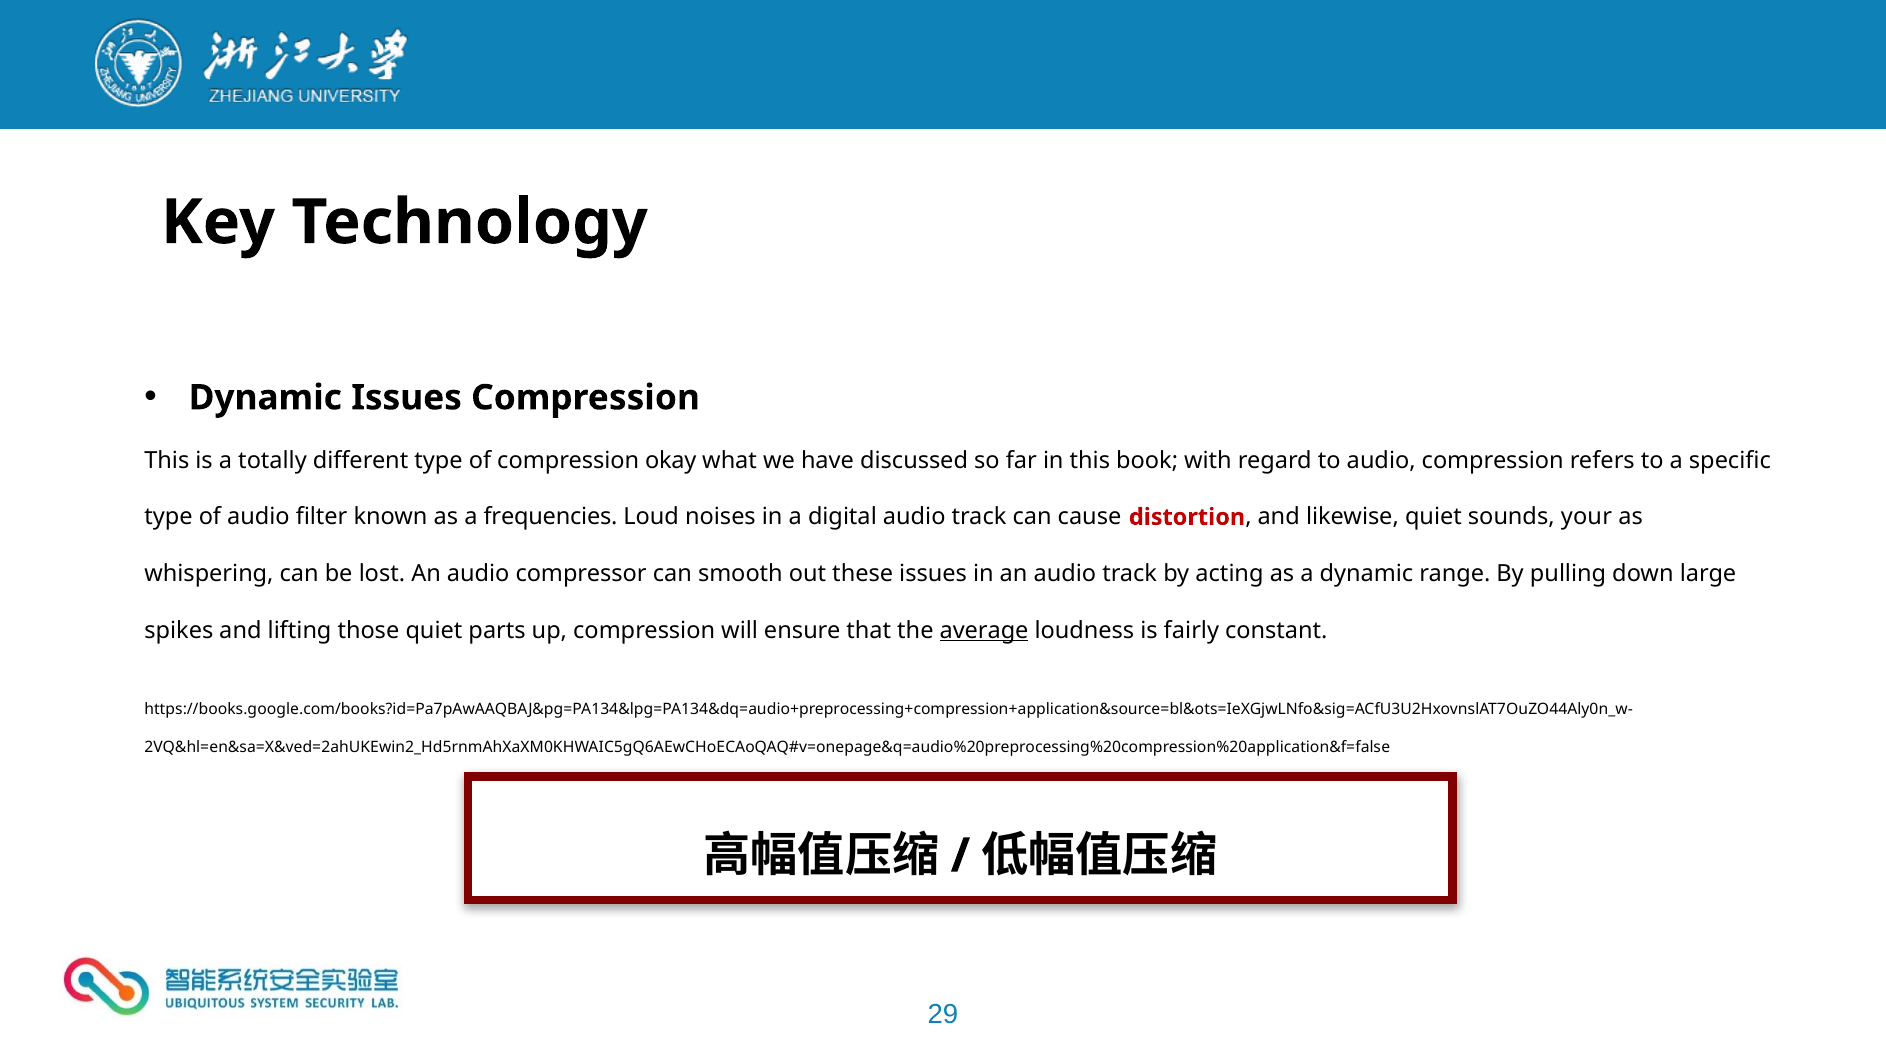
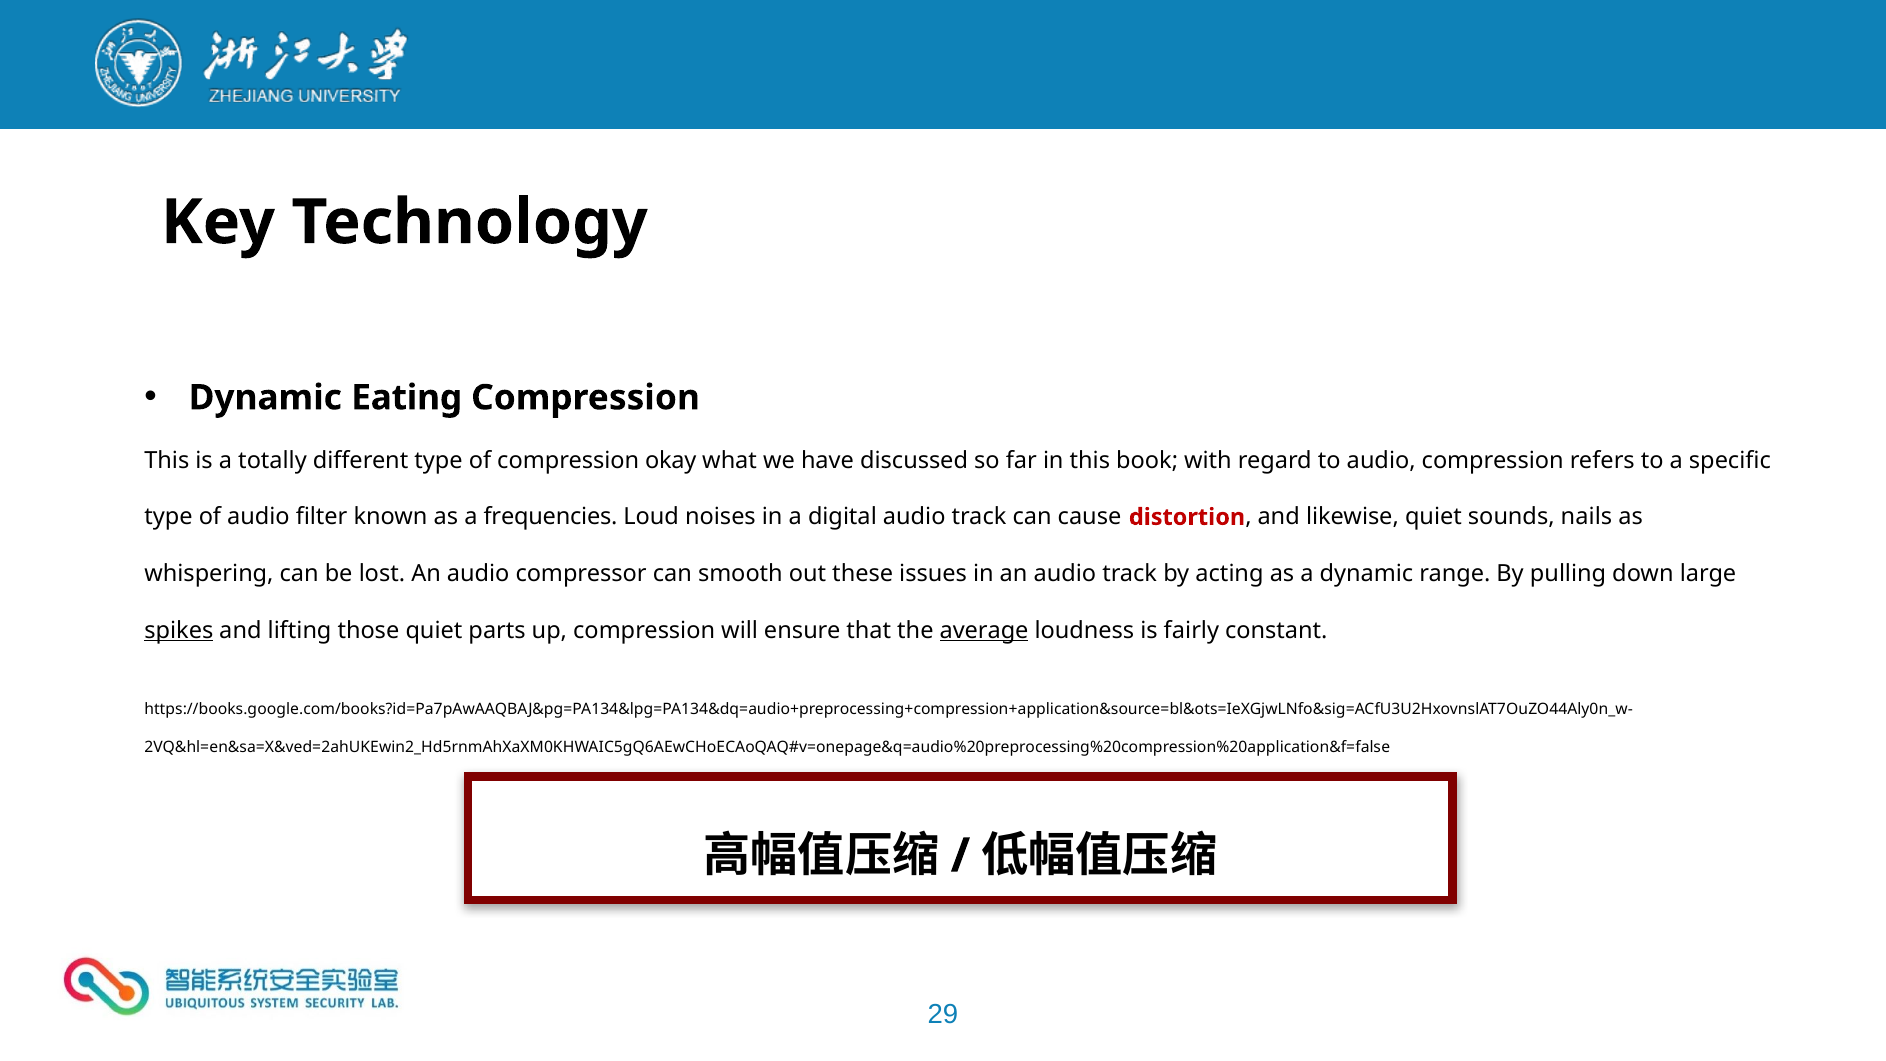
Dynamic Issues: Issues -> Eating (407, 398)
your: your -> nails (1586, 517)
spikes underline: none -> present (179, 630)
